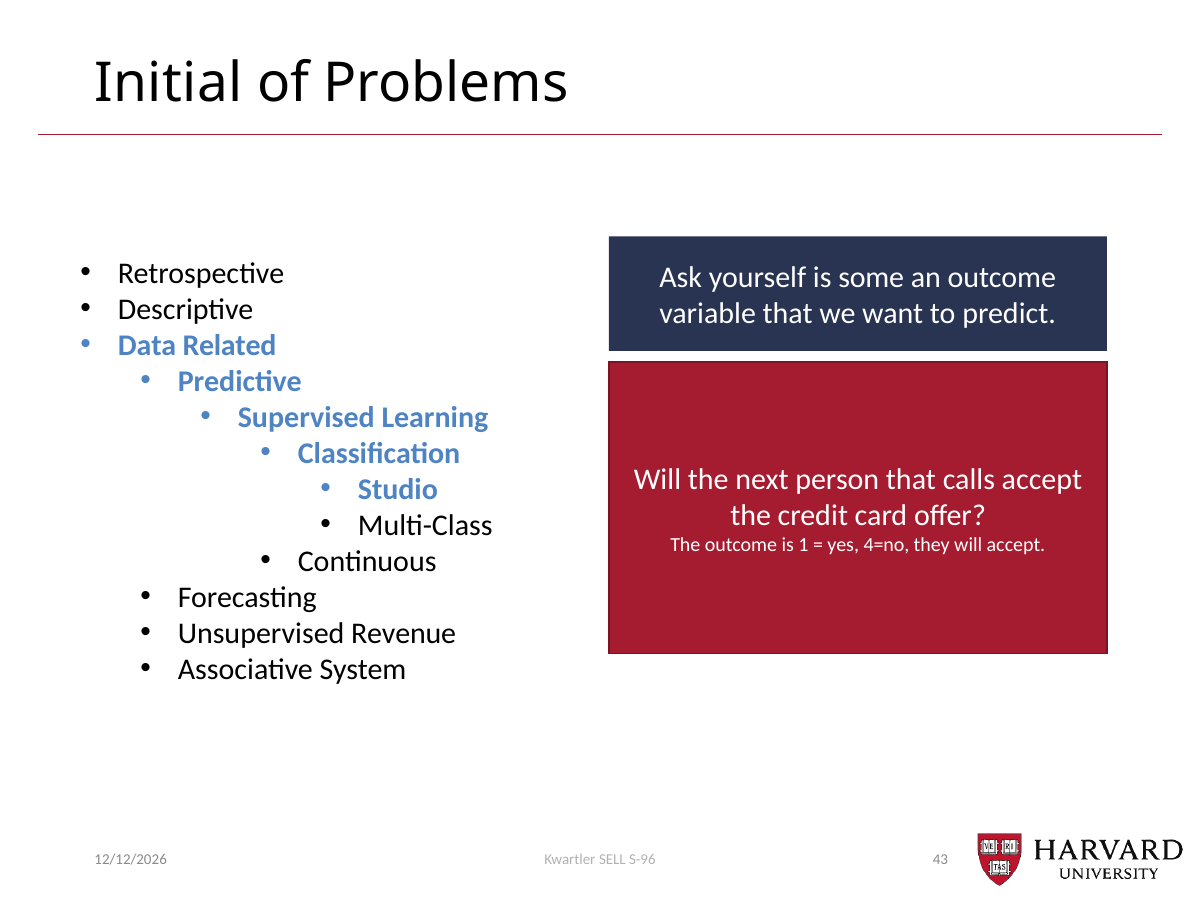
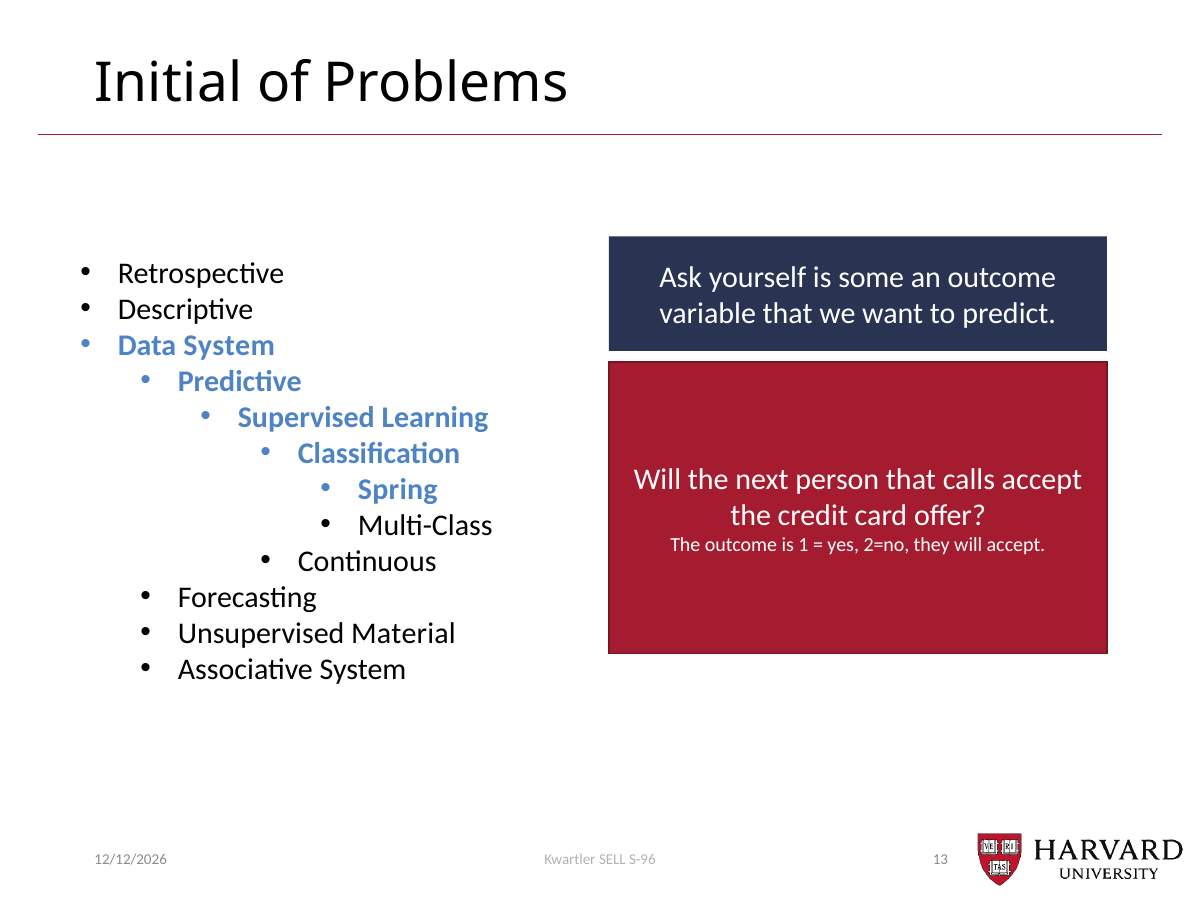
Data Related: Related -> System (229, 345)
Studio: Studio -> Spring (398, 489)
4=no: 4=no -> 2=no (886, 545)
Revenue: Revenue -> Material (403, 633)
43: 43 -> 13 (940, 859)
